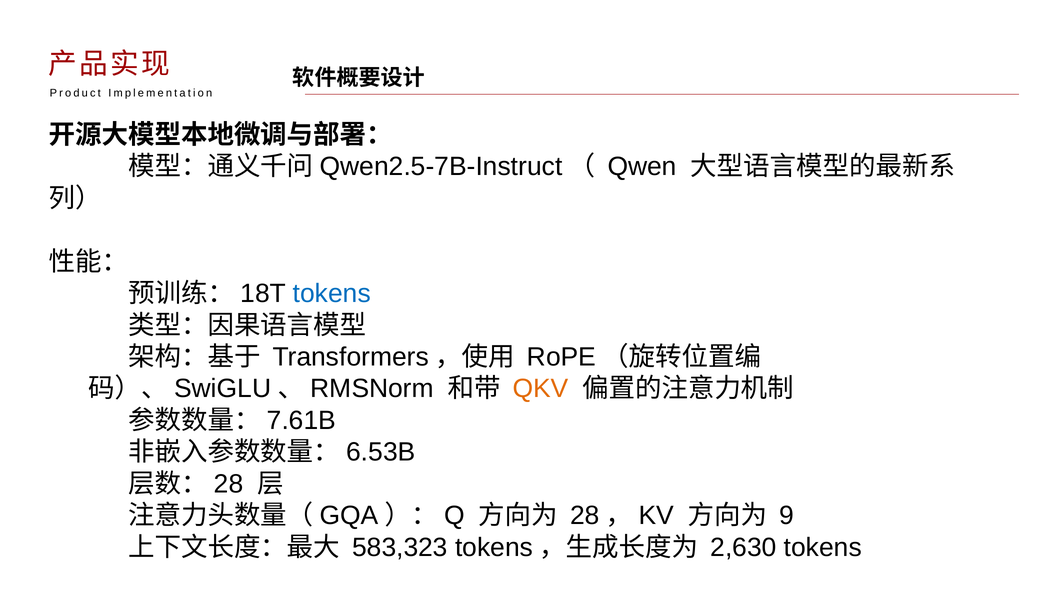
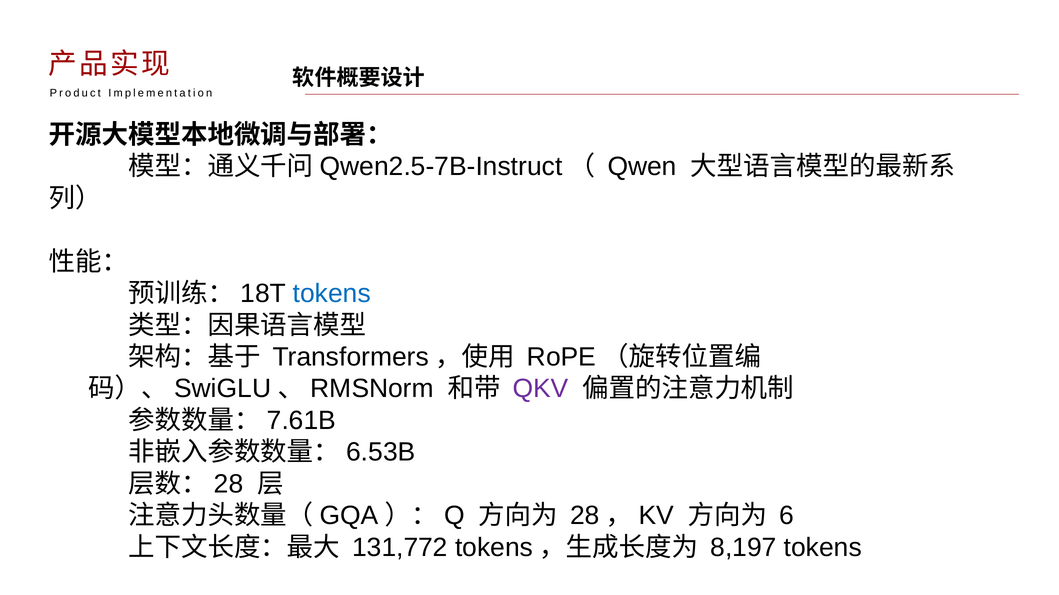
QKV colour: orange -> purple (541, 389)
9: 9 -> 6 (787, 516)
583,323: 583,323 -> 131,772 (400, 548)
2,630: 2,630 -> 8,197 (744, 548)
